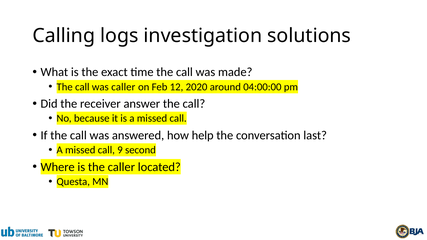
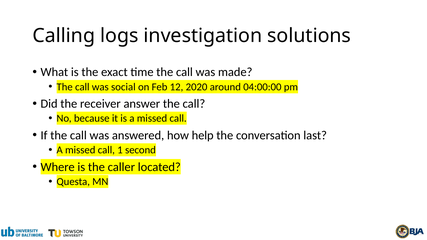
was caller: caller -> social (123, 87)
9: 9 -> 1 (120, 150)
